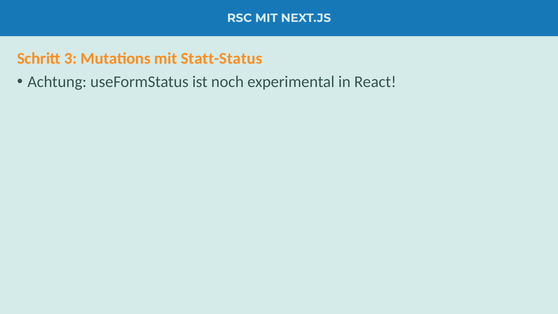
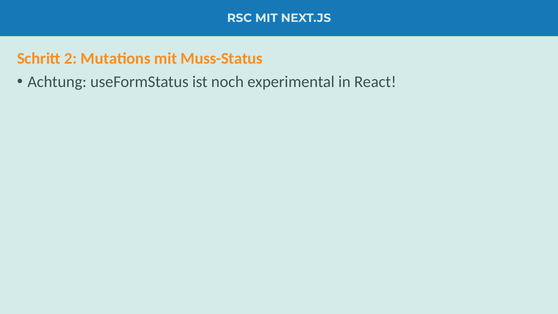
3: 3 -> 2 (71, 58)
Statt-Status: Statt-Status -> Muss-Status (222, 58)
